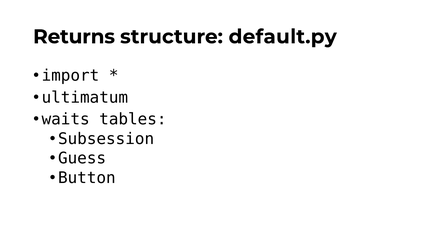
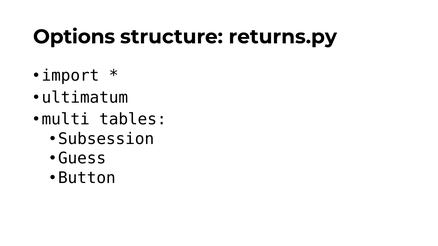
Returns: Returns -> Options (74, 37)
default.py: default.py -> returns.py (283, 37)
waits: waits -> multi (66, 119)
